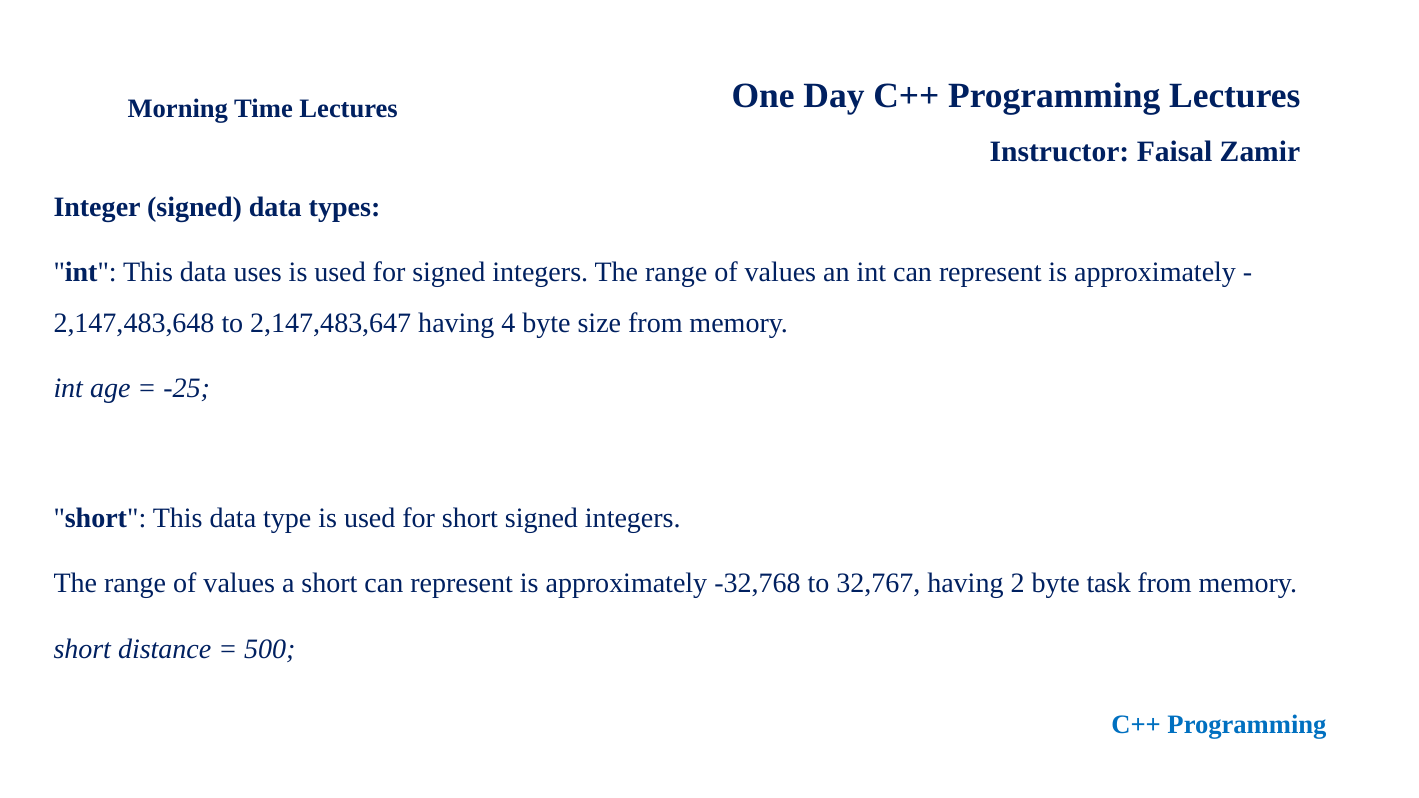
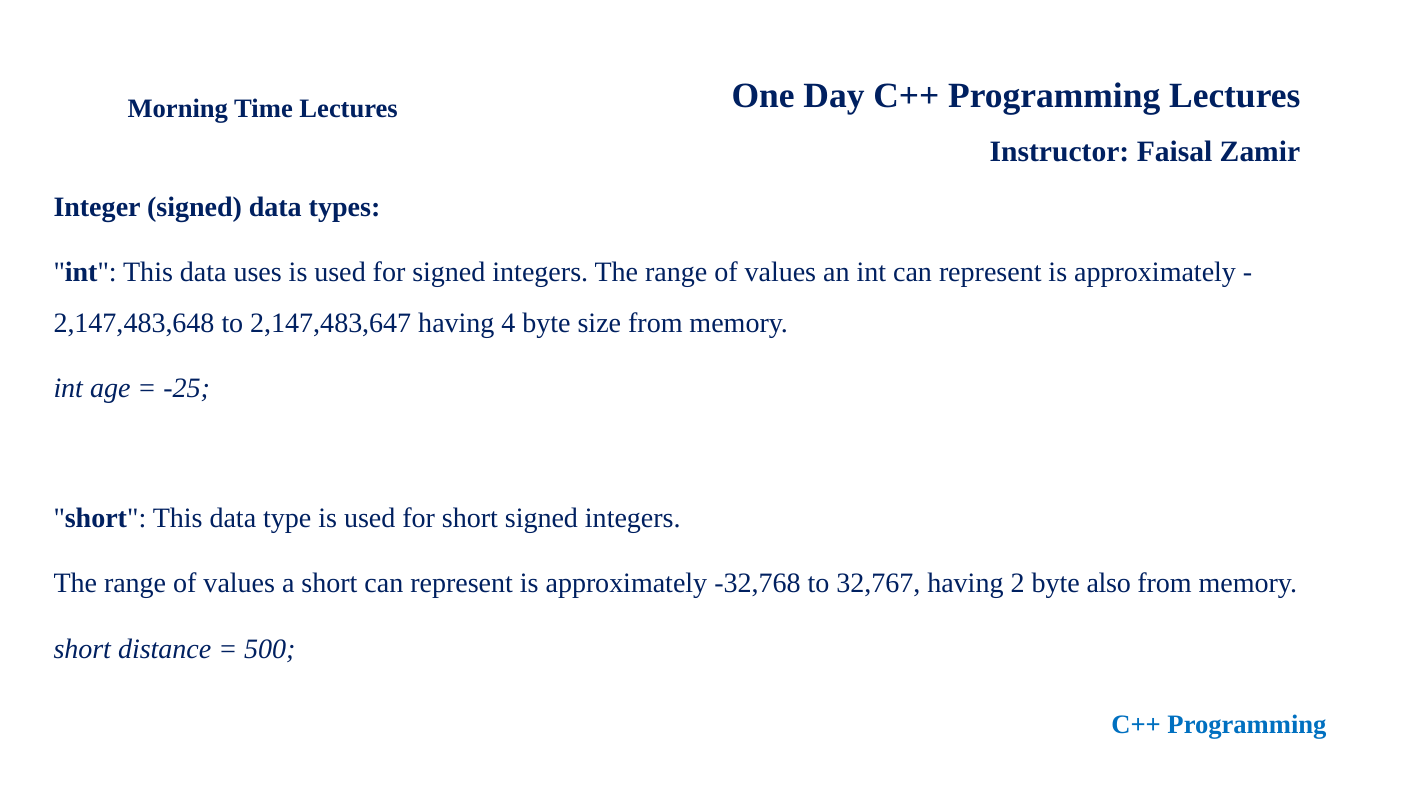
task: task -> also (1109, 584)
